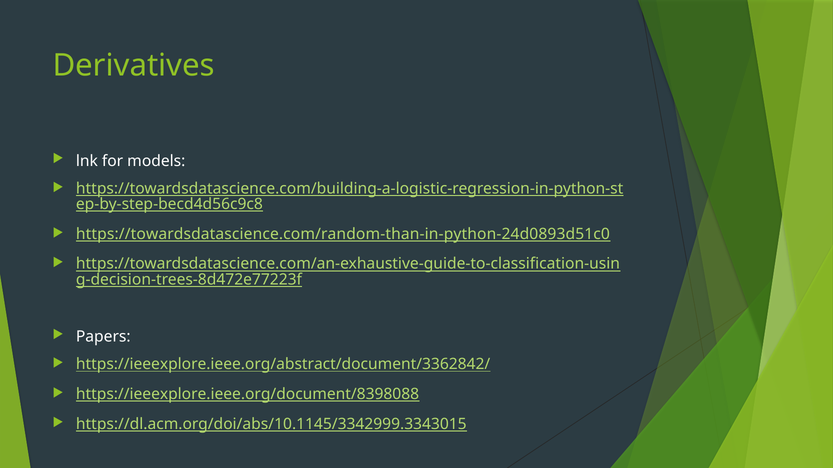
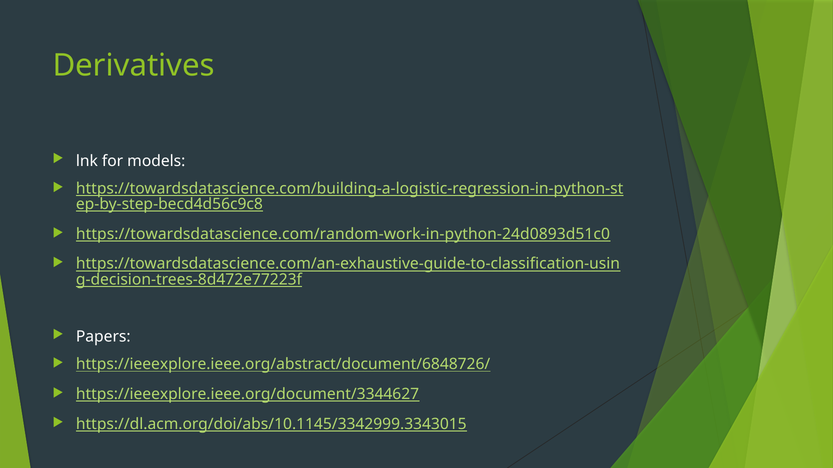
https://towardsdatascience.com/random-than-in-python-24d0893d51c0: https://towardsdatascience.com/random-than-in-python-24d0893d51c0 -> https://towardsdatascience.com/random-work-in-python-24d0893d51c0 (343, 234)
https://ieeexplore.ieee.org/abstract/document/3362842/: https://ieeexplore.ieee.org/abstract/document/3362842/ -> https://ieeexplore.ieee.org/abstract/document/6848726/ (283, 365)
https://ieeexplore.ieee.org/document/8398088: https://ieeexplore.ieee.org/document/8398088 -> https://ieeexplore.ieee.org/document/3344627 (248, 394)
